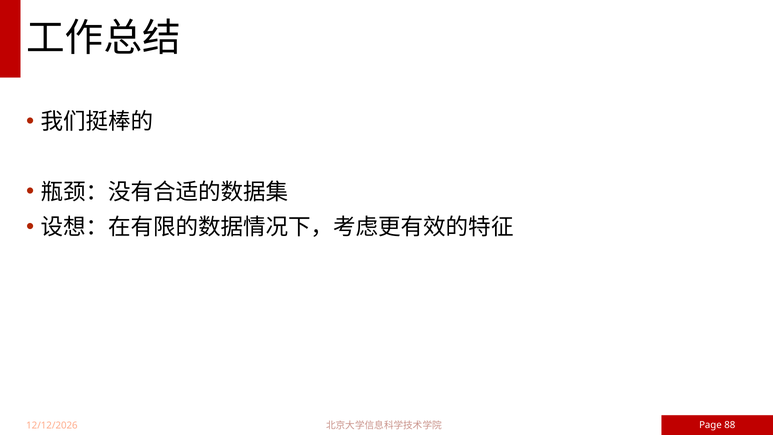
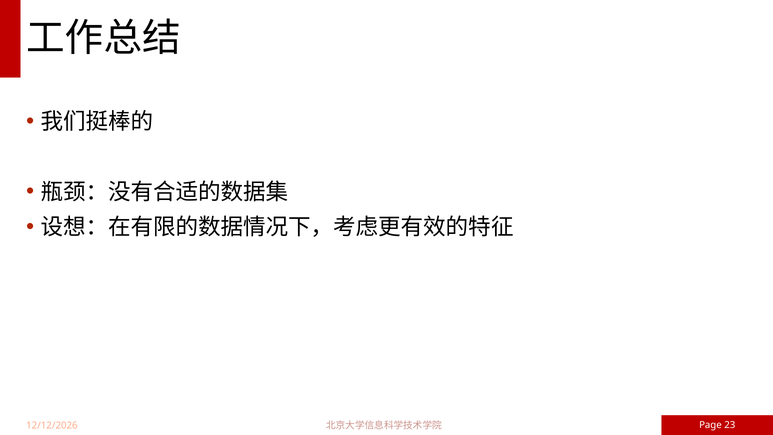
88: 88 -> 23 (730, 425)
